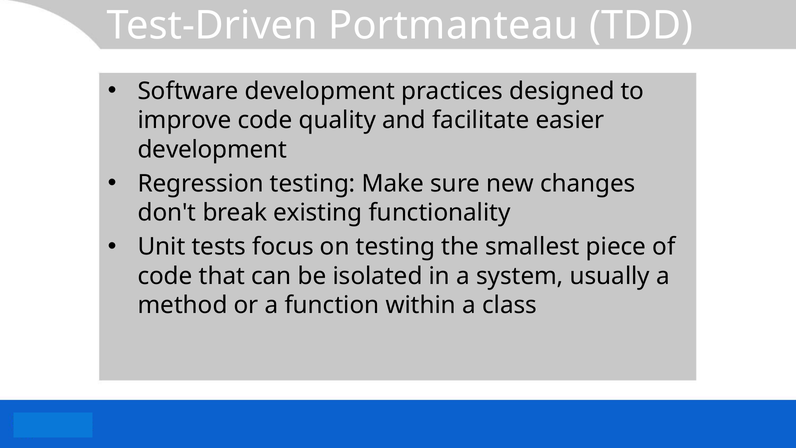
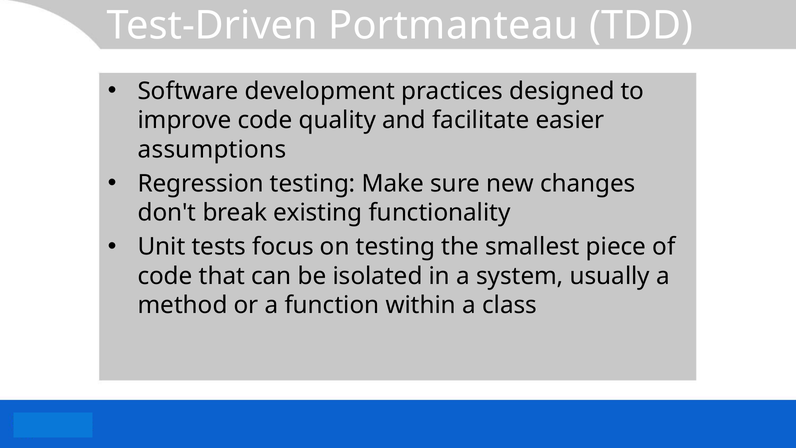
development: development -> assumptions (212, 150)
